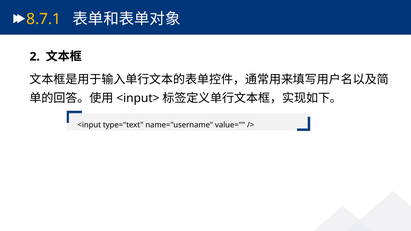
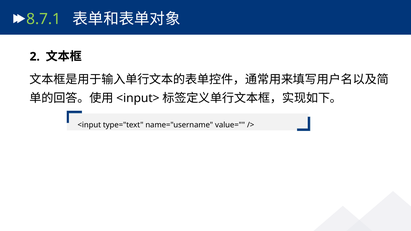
8.7.1 colour: yellow -> light green (44, 19)
